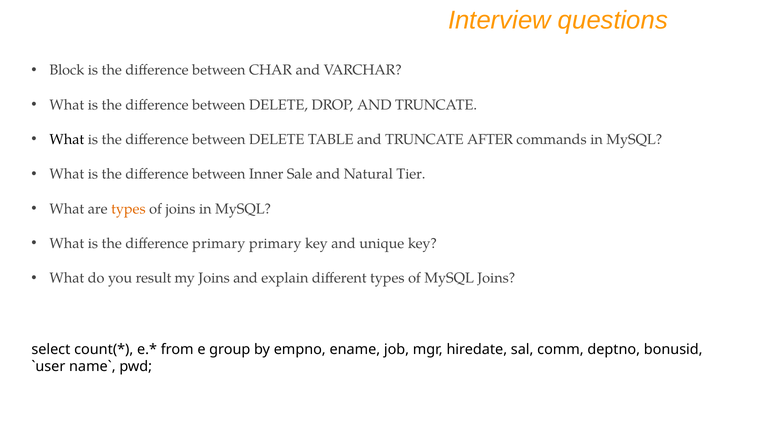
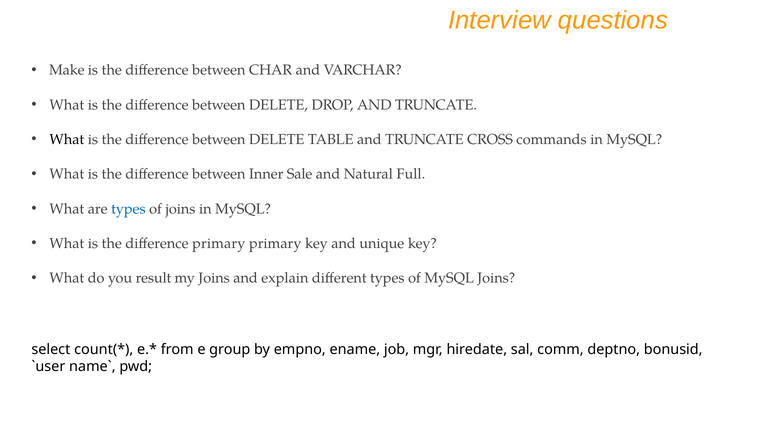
Block: Block -> Make (67, 70)
AFTER: AFTER -> CROSS (490, 140)
Tier: Tier -> Full (411, 174)
types colour: orange -> blue (128, 209)
